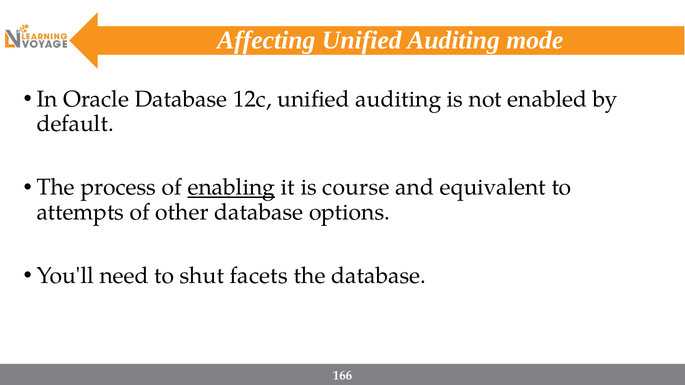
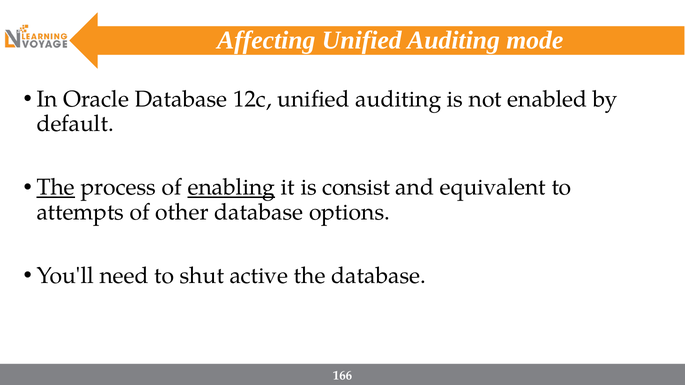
The underline: none -> present (56, 188)
course: course -> consist (356, 188)
facets: facets -> active (259, 276)
